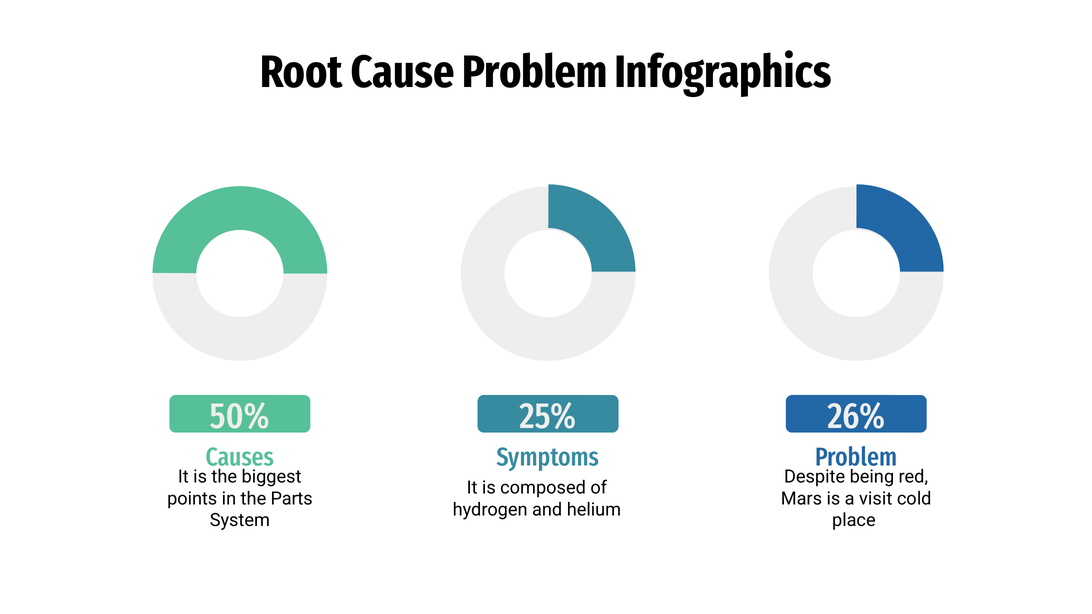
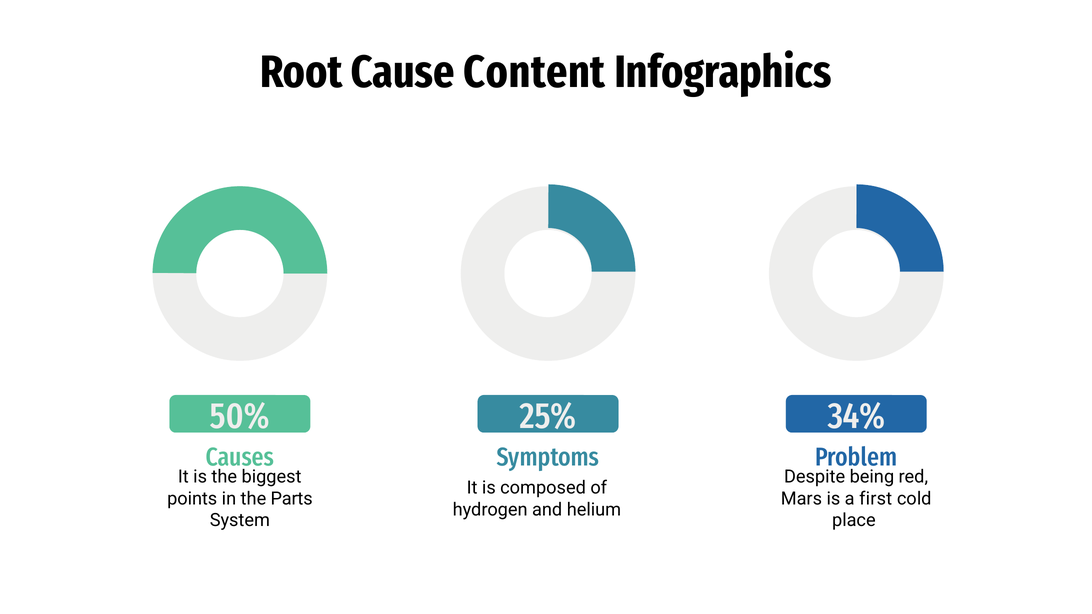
Cause Problem: Problem -> Content (534, 72)
26%: 26% -> 34% (856, 417)
visit: visit -> first (876, 499)
